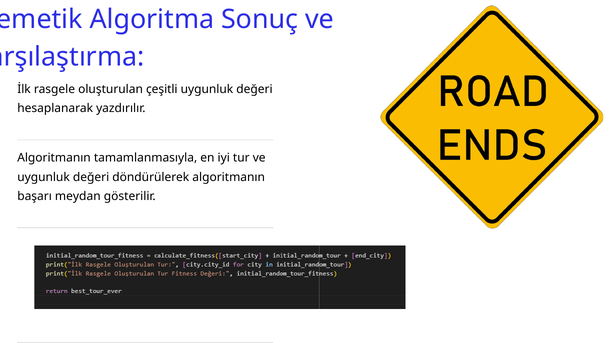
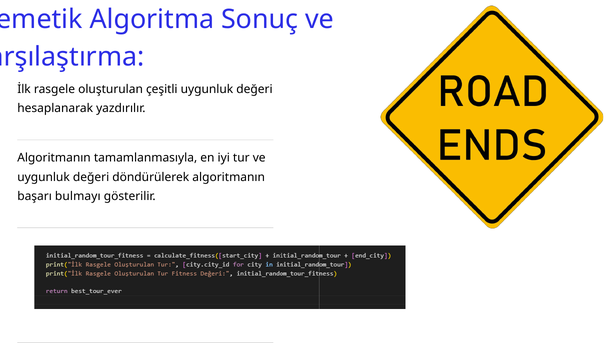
meydan: meydan -> bulmayı (78, 196)
